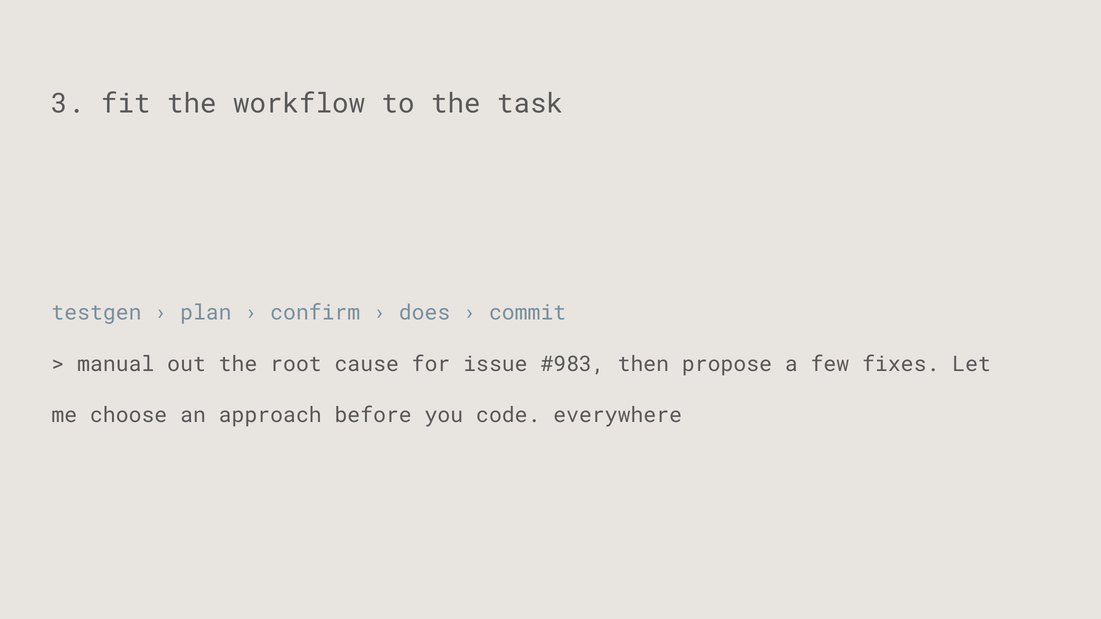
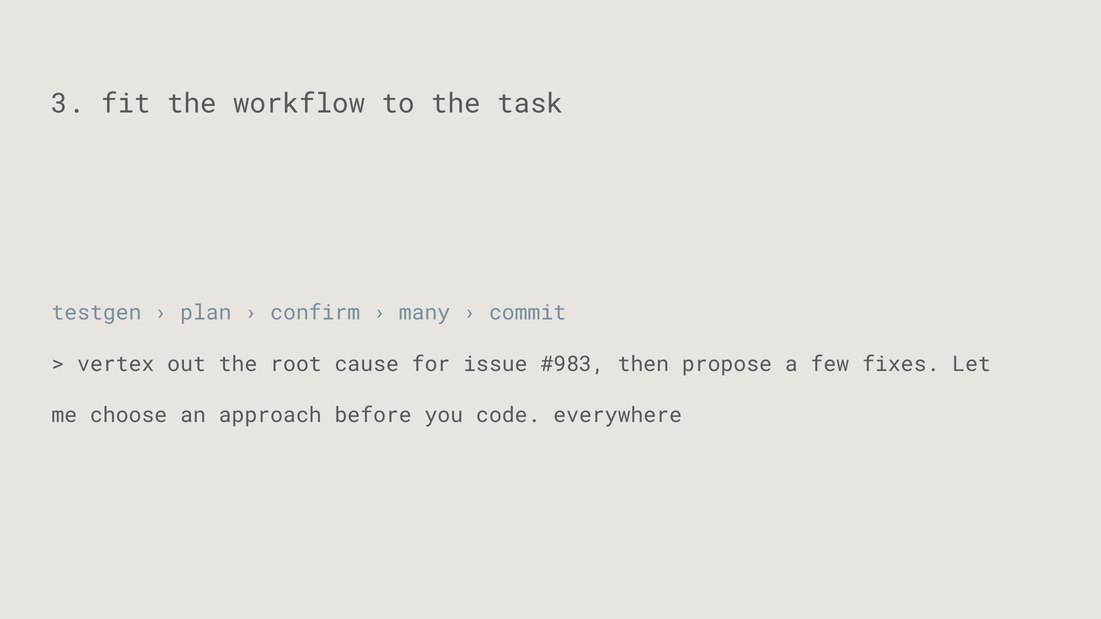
does: does -> many (425, 313)
manual: manual -> vertex (116, 364)
